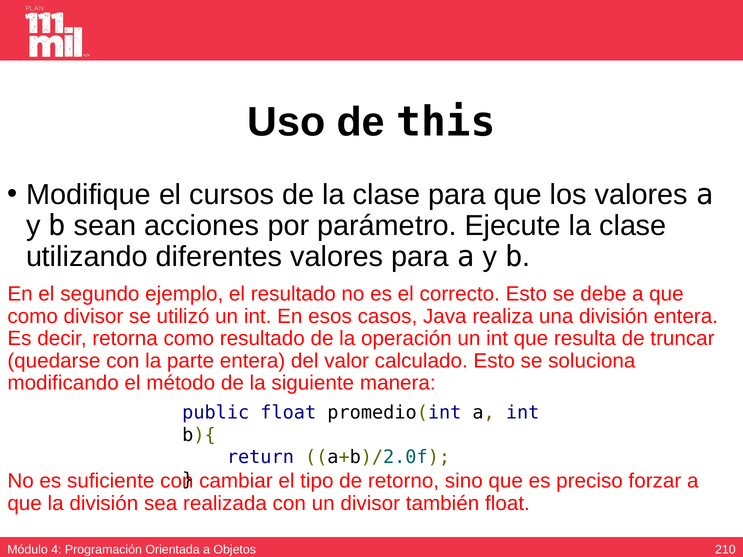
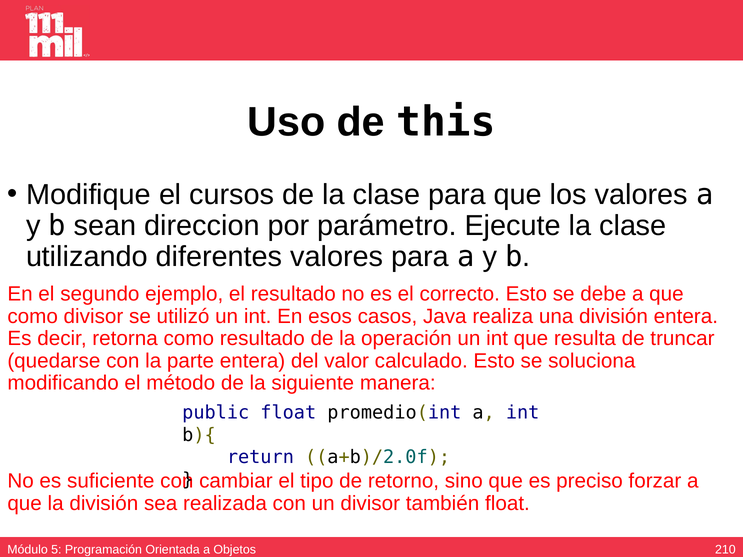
acciones: acciones -> direccion (202, 226)
4: 4 -> 5 (56, 550)
